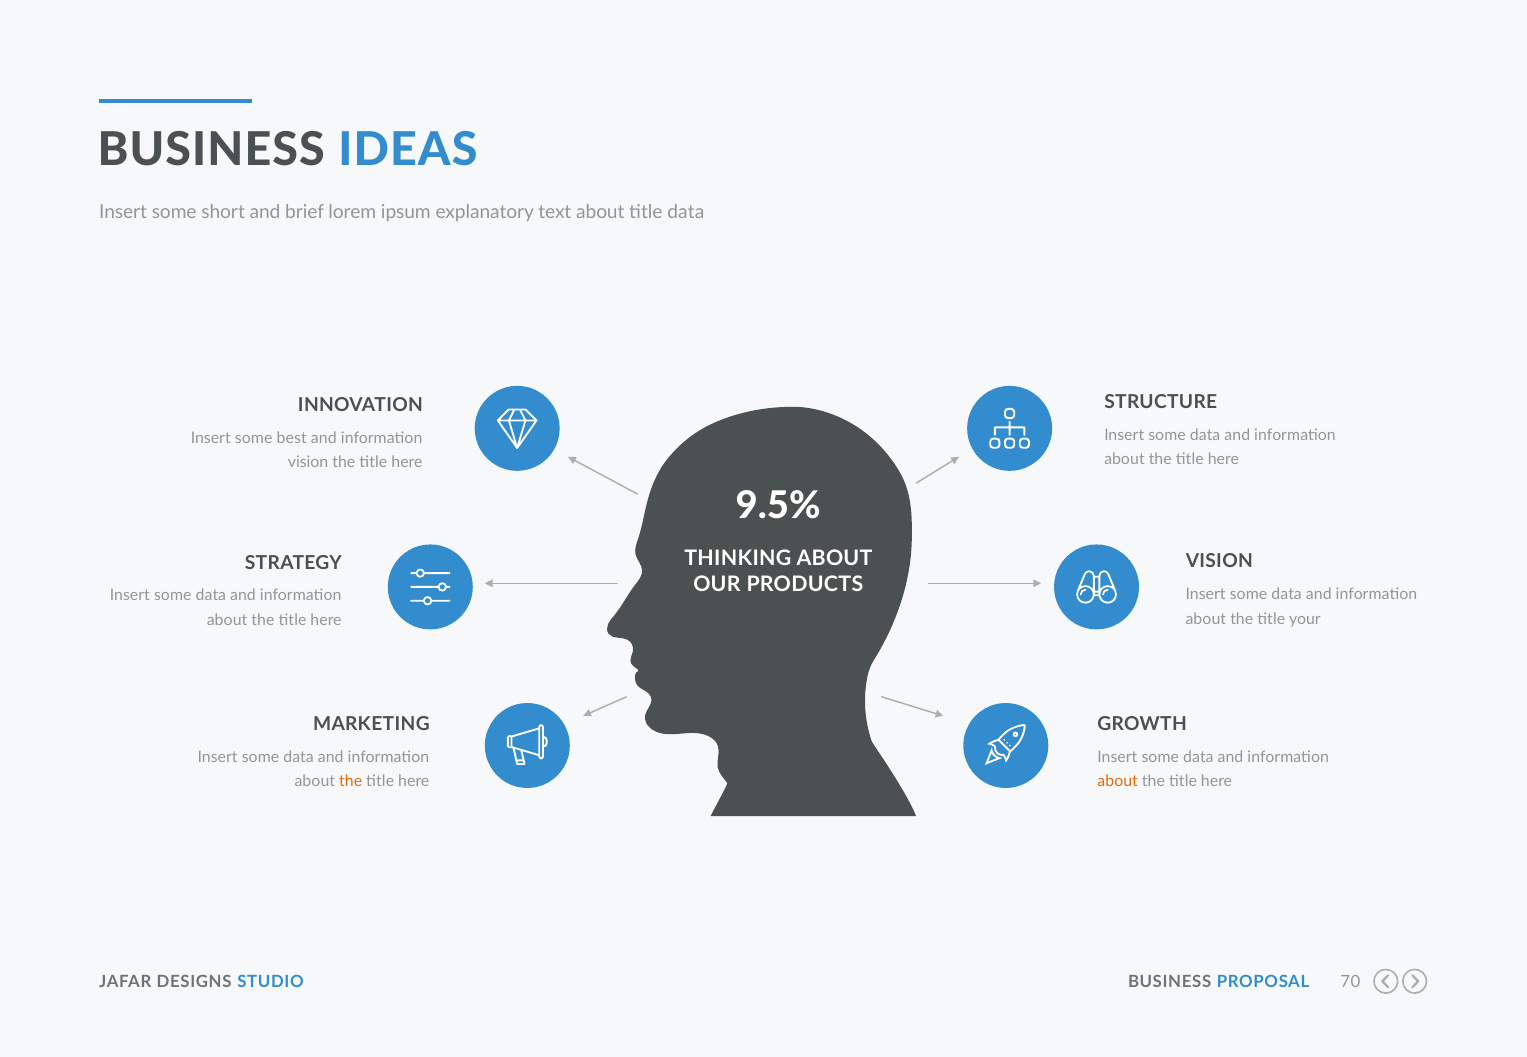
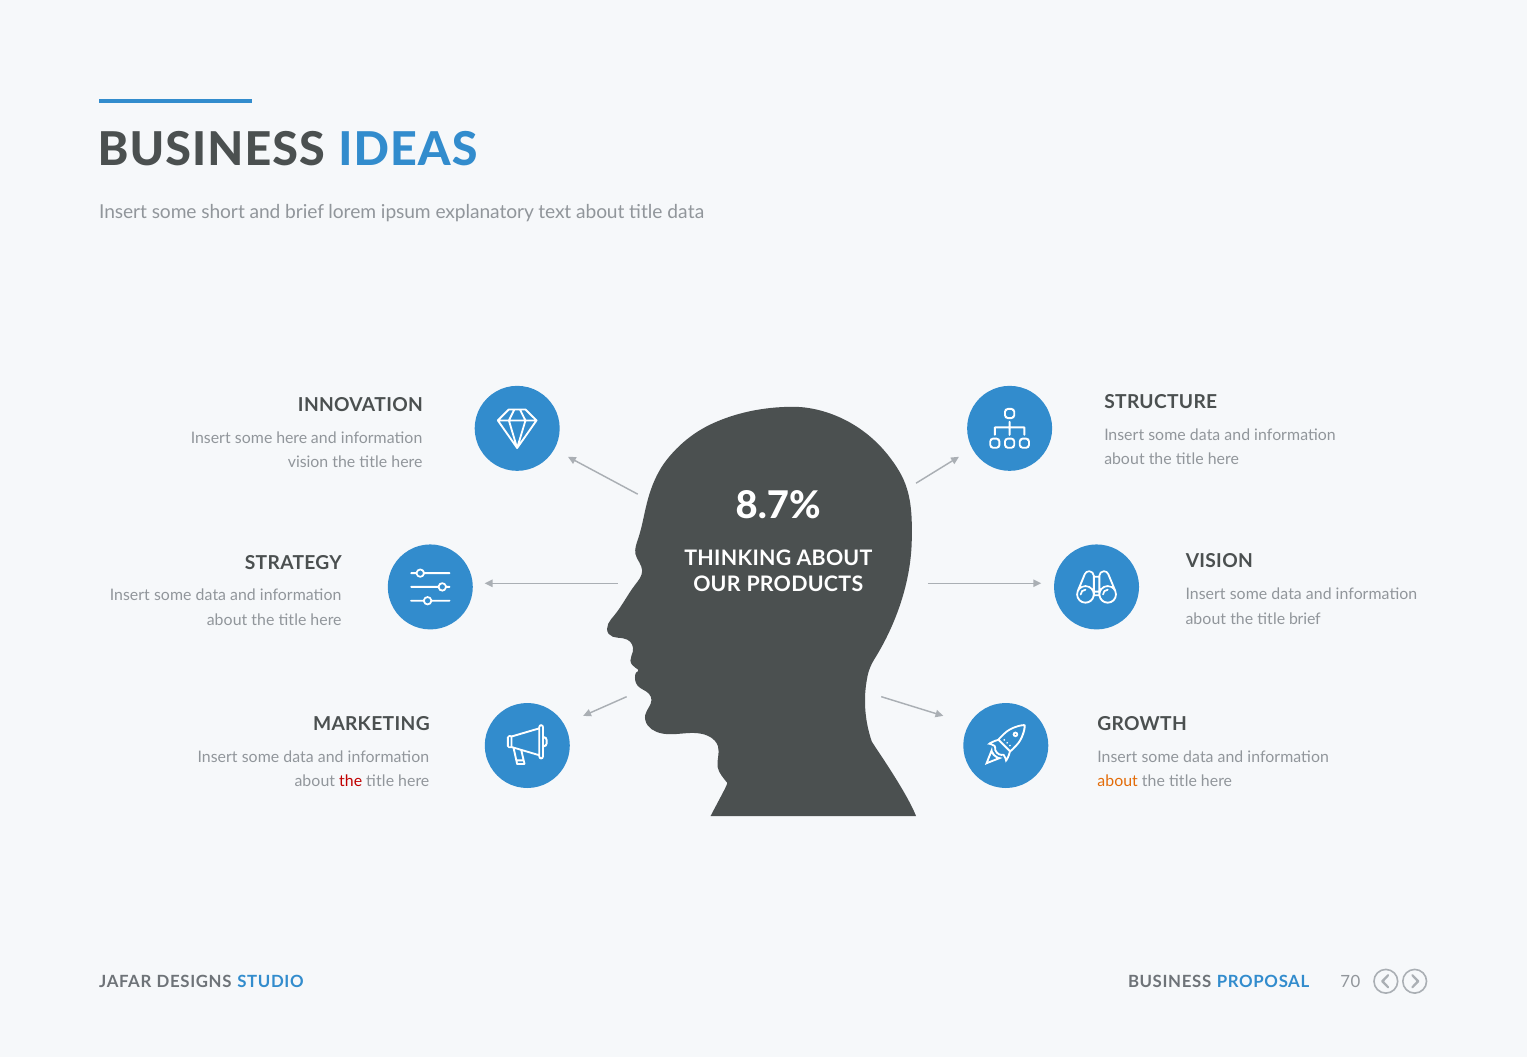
some best: best -> here (292, 438)
9.5%: 9.5% -> 8.7% (778, 506)
title your: your -> brief (1305, 619)
the colour: orange -> red (351, 782)
